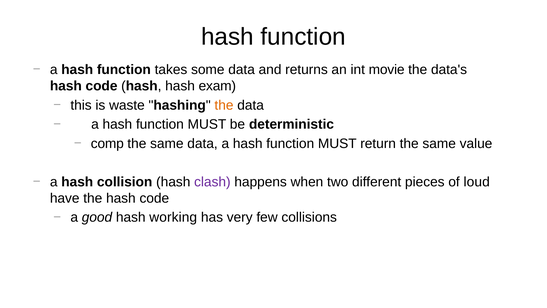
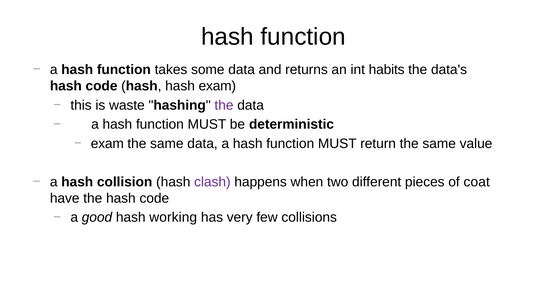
movie: movie -> habits (387, 70)
the colour: orange -> purple (224, 105)
comp: comp -> exam (107, 143)
loud: loud -> coat (477, 182)
